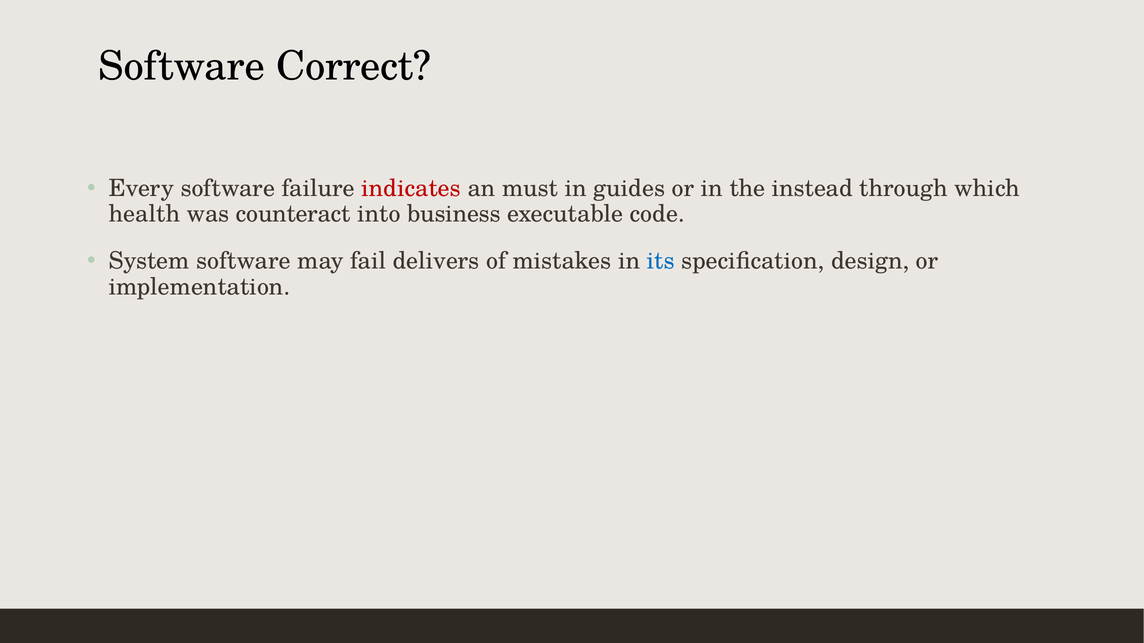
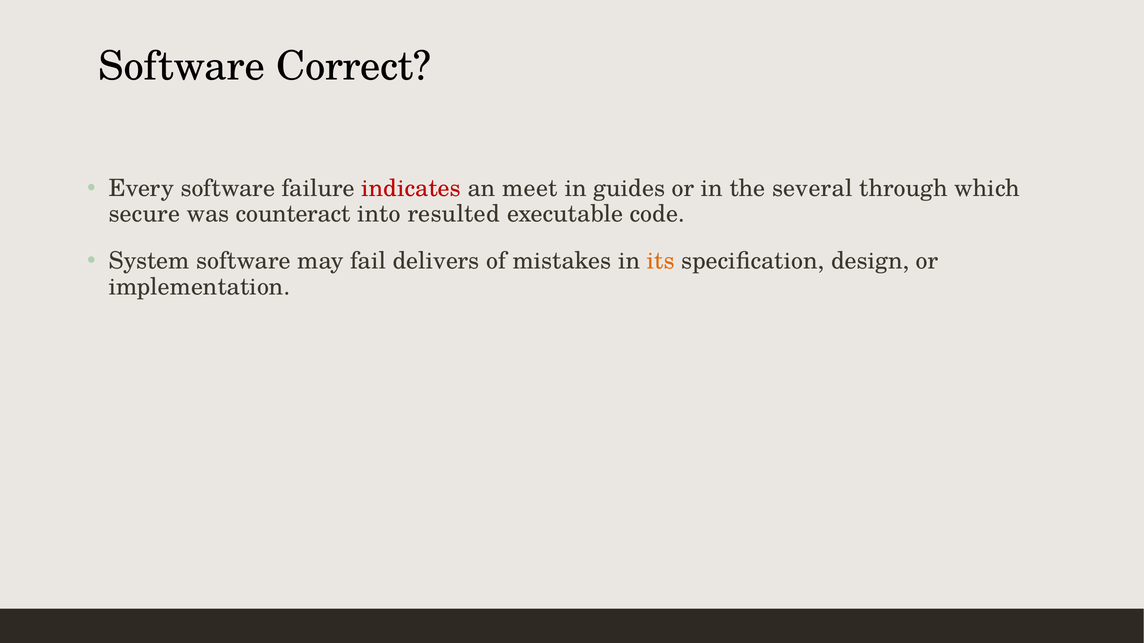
must: must -> meet (530, 188)
instead: instead -> several (812, 188)
health: health -> secure (144, 214)
business: business -> resulted (454, 214)
its colour: blue -> orange (661, 261)
